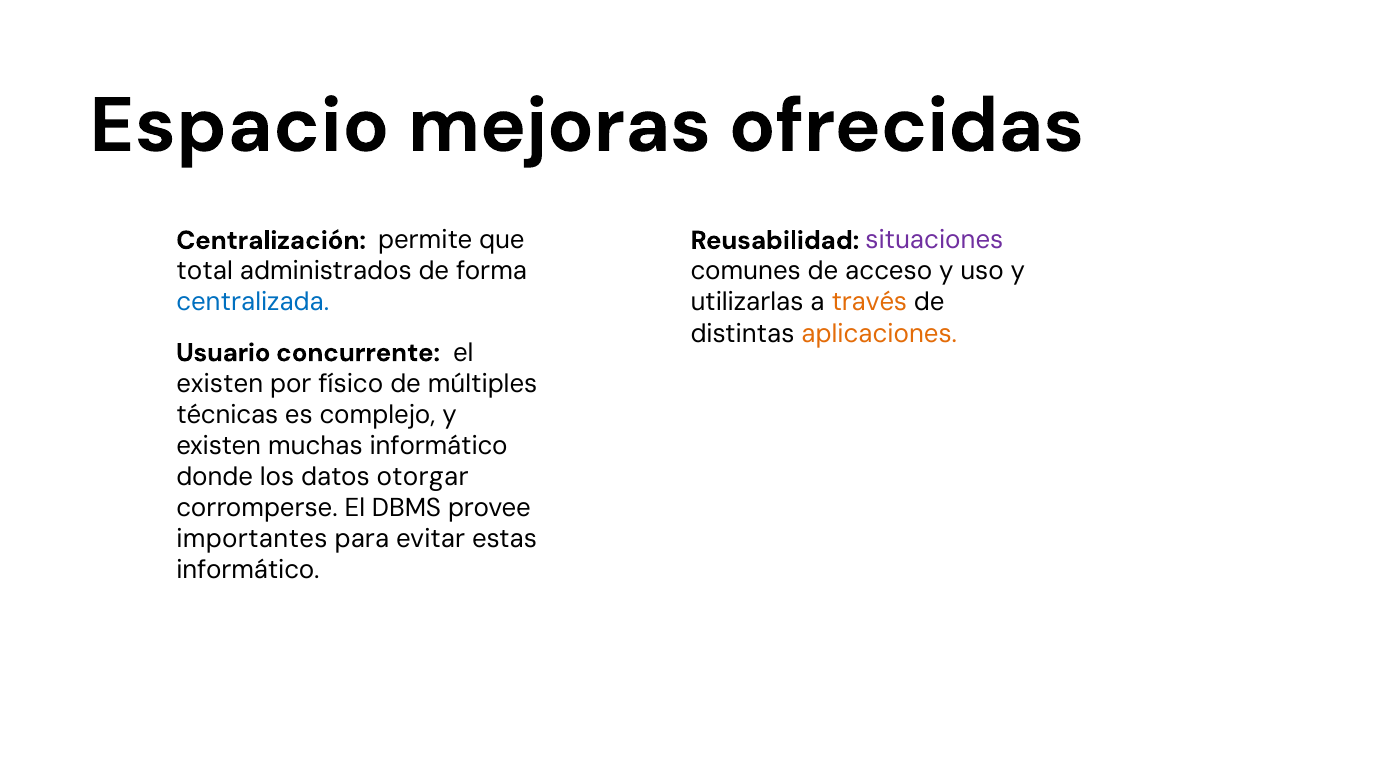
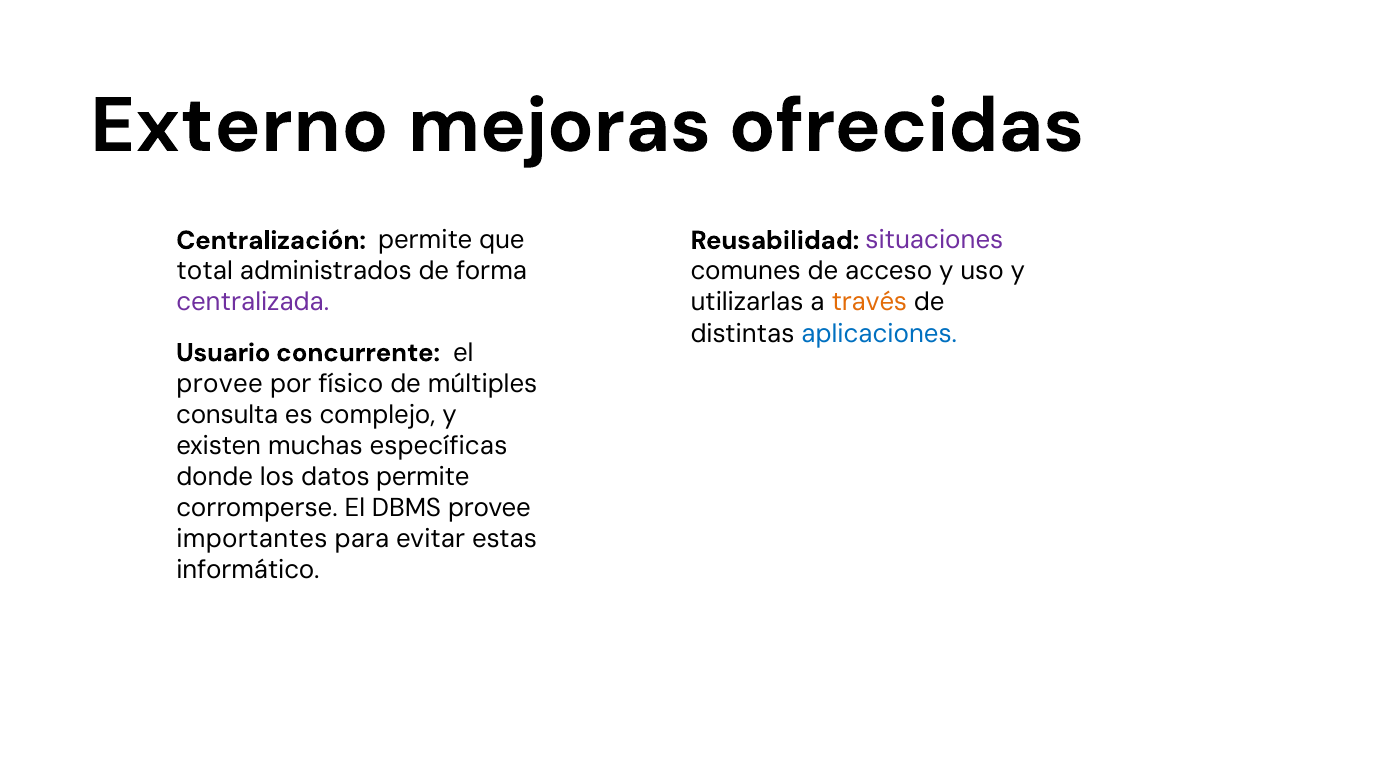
Espacio: Espacio -> Externo (239, 125)
centralizada colour: blue -> purple (253, 302)
aplicaciones colour: orange -> blue (879, 333)
existen: existen -> provee (220, 384)
técnicas: técnicas -> consulta (227, 415)
muchas informático: informático -> específicas (439, 446)
datos otorgar: otorgar -> permite (423, 477)
